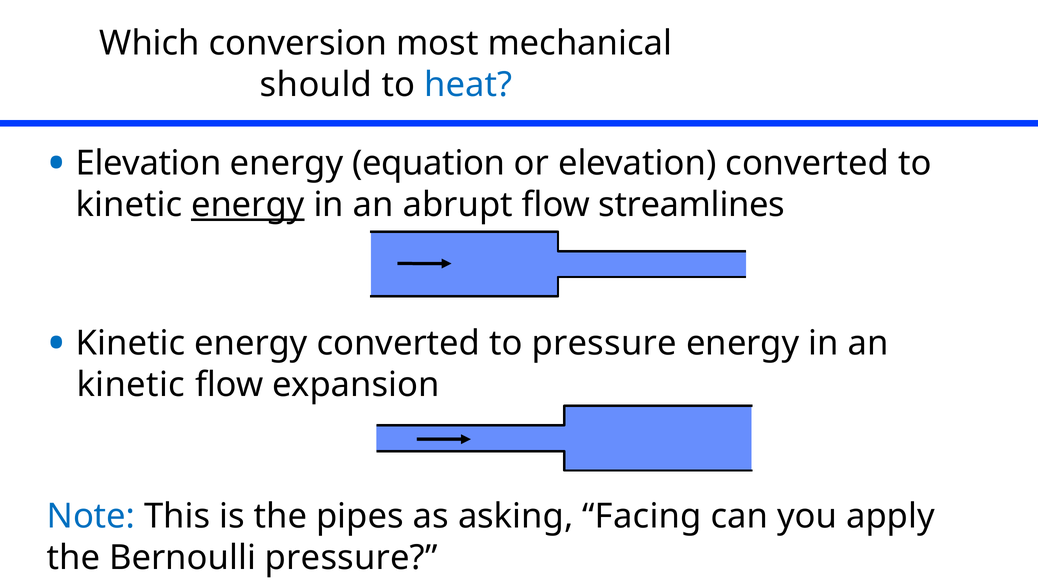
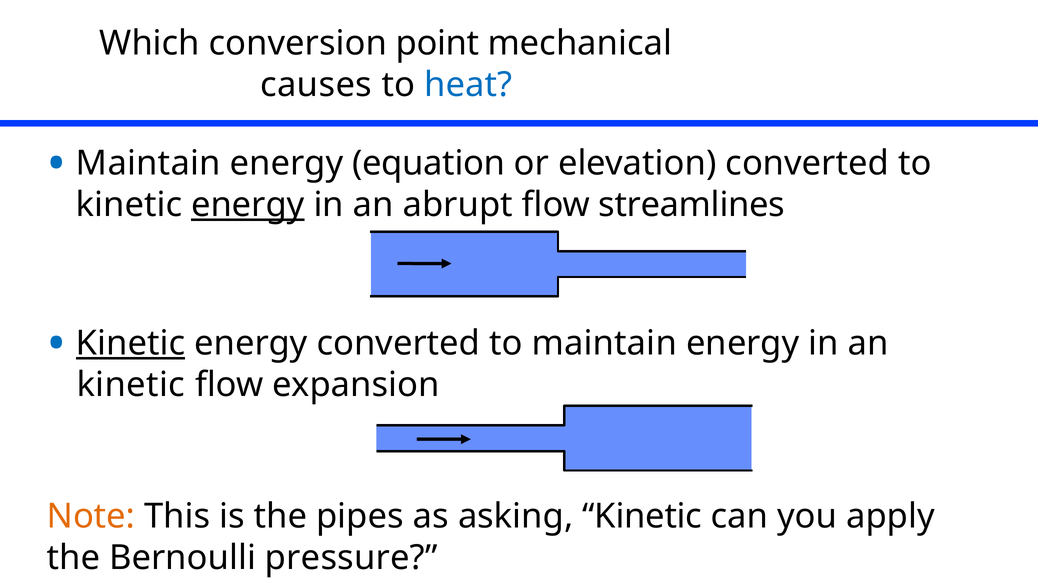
most: most -> point (437, 43)
should: should -> causes (316, 85)
Elevation: Elevation -> Maintain (148, 163)
Kinetic underline: none -> present (131, 343)
to pressure: pressure -> maintain (604, 343)
Note colour: blue -> orange (91, 516)
asking Facing: Facing -> Kinetic (642, 516)
